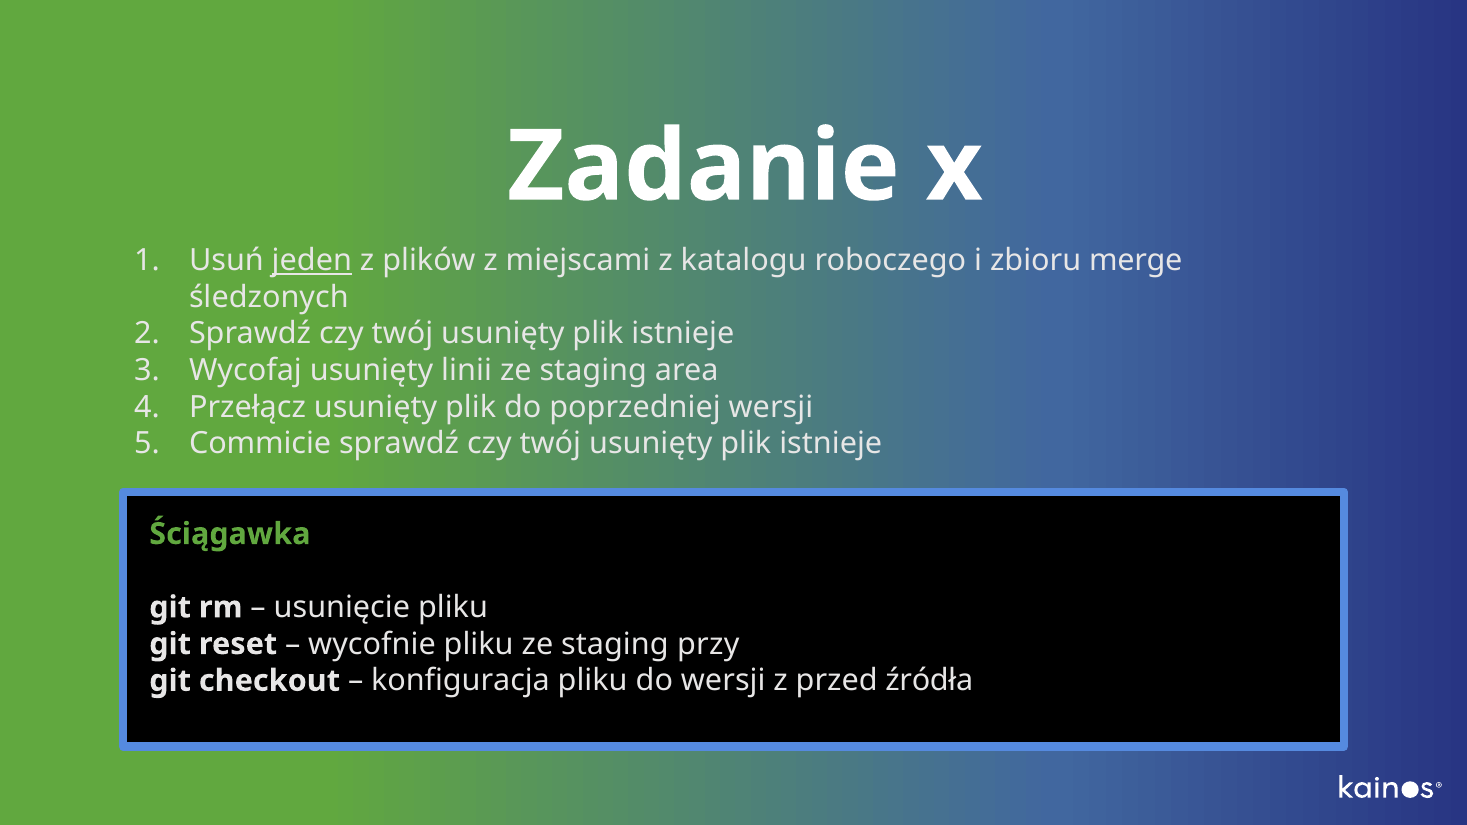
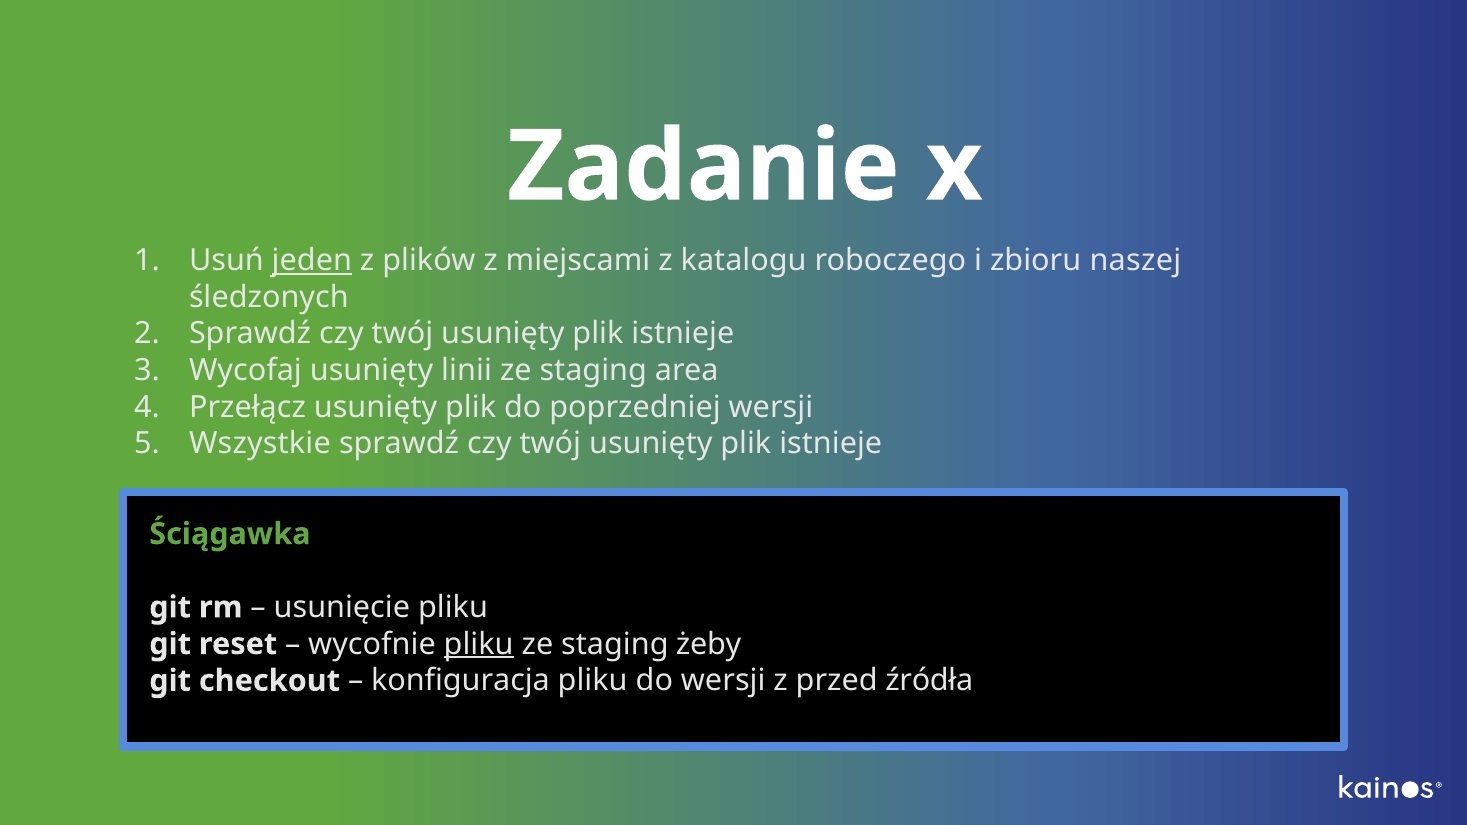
merge: merge -> naszej (1135, 261)
Commicie: Commicie -> Wszystkie (260, 444)
pliku underline: none -> present (479, 644)
przy: przy -> żeby (709, 644)
